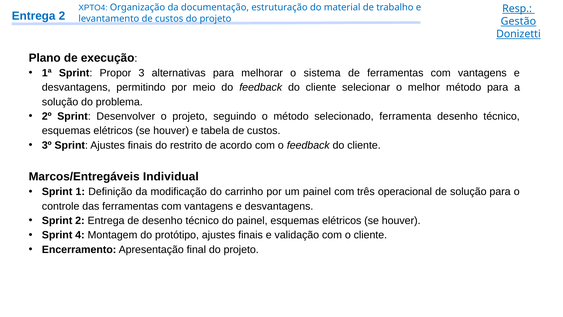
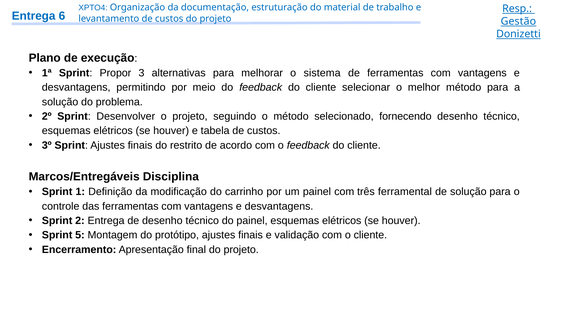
Entrega 2: 2 -> 6 (62, 16)
ferramenta: ferramenta -> fornecendo (405, 116)
Individual: Individual -> Disciplina (171, 177)
operacional: operacional -> ferramental (405, 192)
4: 4 -> 5 (80, 235)
